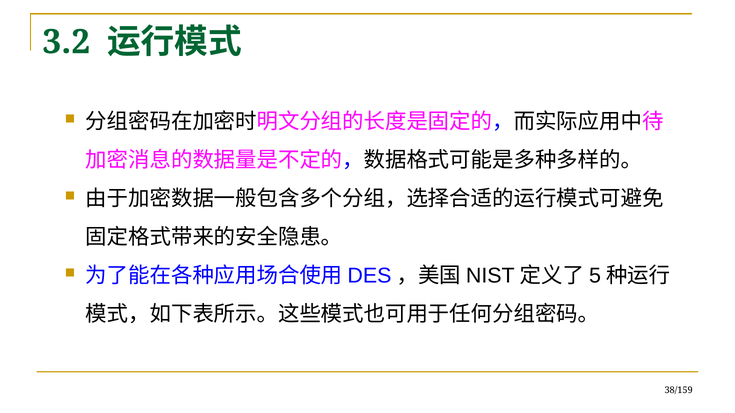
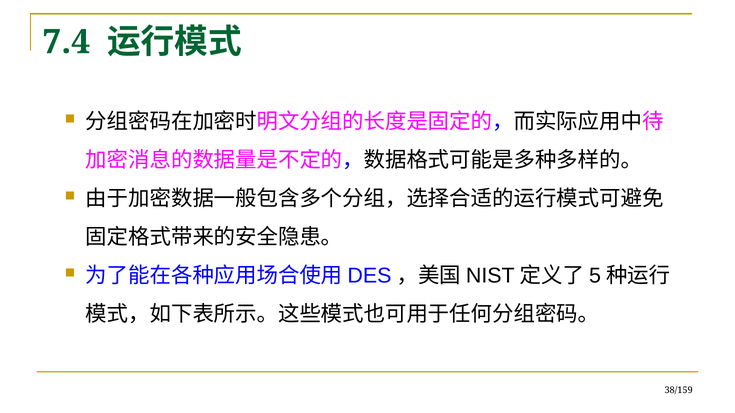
3.2: 3.2 -> 7.4 (66, 42)
